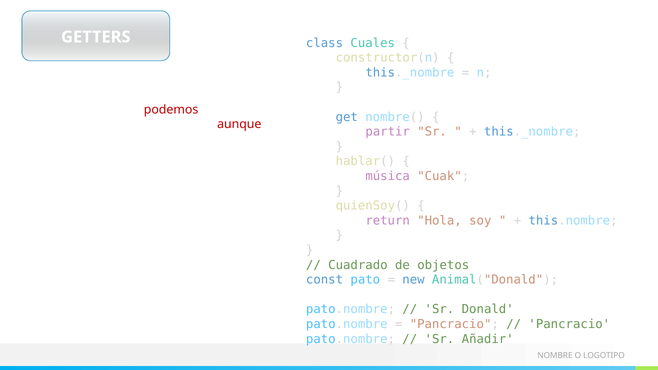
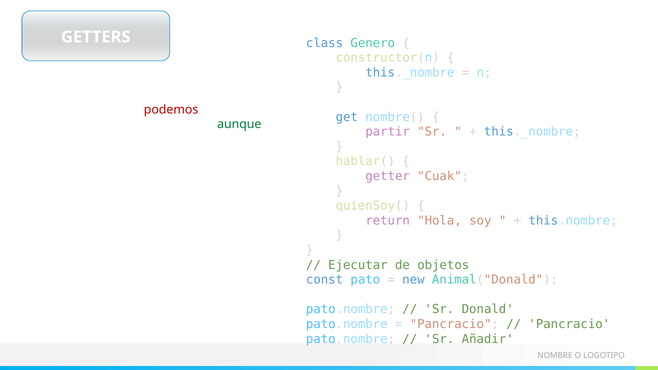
Cuales: Cuales -> Genero (373, 43)
aunque colour: red -> green (239, 124)
música: música -> getter (388, 176)
Cuadrado: Cuadrado -> Ejecutar (358, 265)
